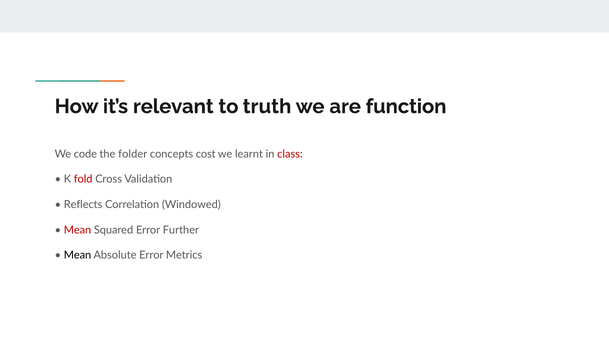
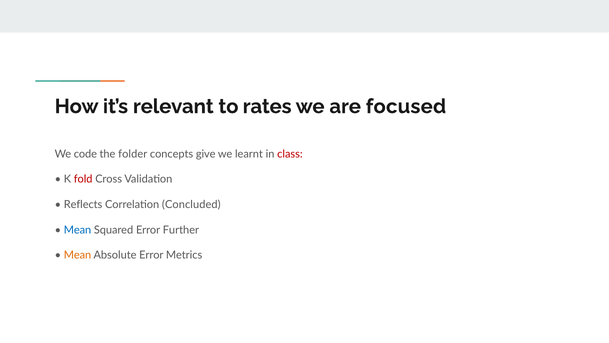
truth: truth -> rates (267, 106)
function: function -> focused (406, 106)
cost: cost -> give (206, 154)
Windowed: Windowed -> Concluded (191, 204)
Mean colour: red -> blue (78, 230)
Mean colour: black -> orange (78, 255)
